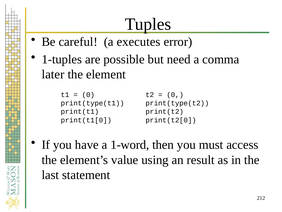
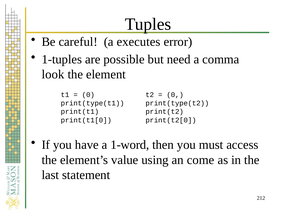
later: later -> look (53, 74)
result: result -> come (201, 160)
